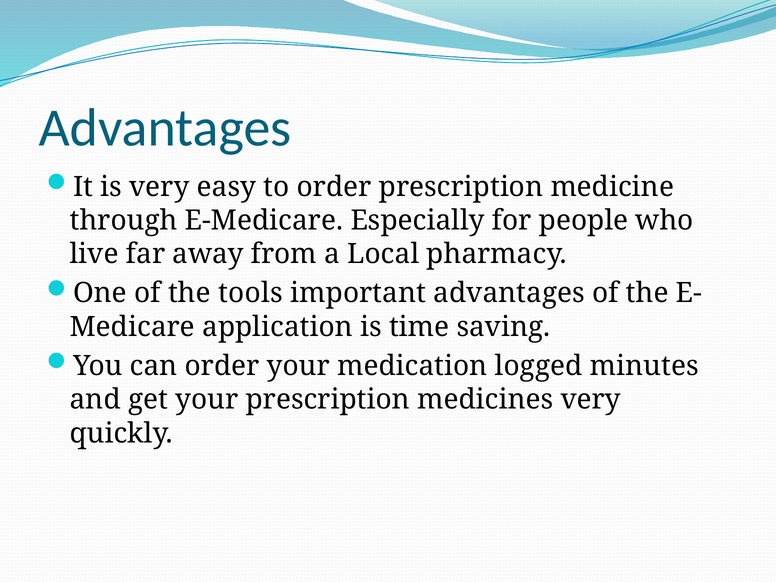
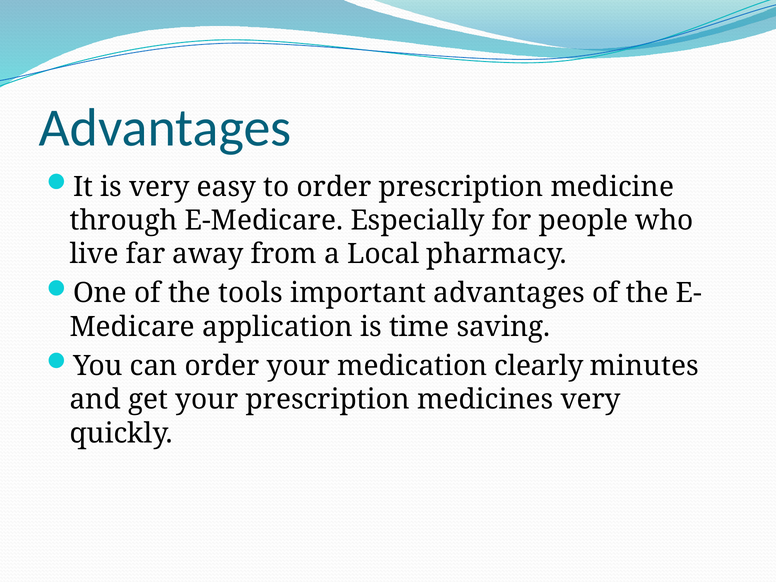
logged: logged -> clearly (539, 366)
